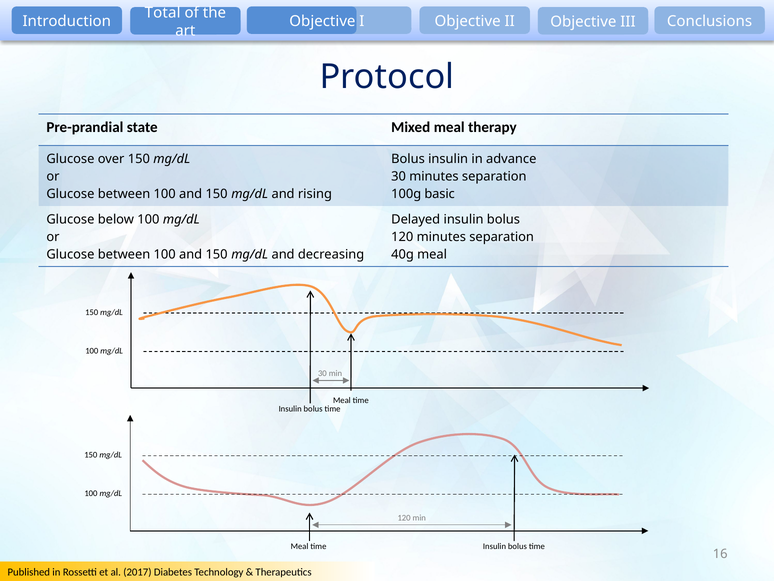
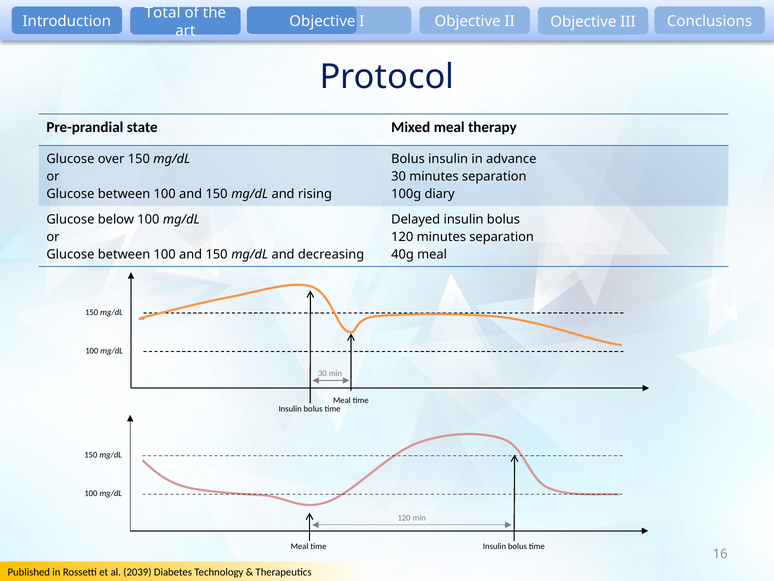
basic: basic -> diary (440, 194)
2017: 2017 -> 2039 (137, 572)
